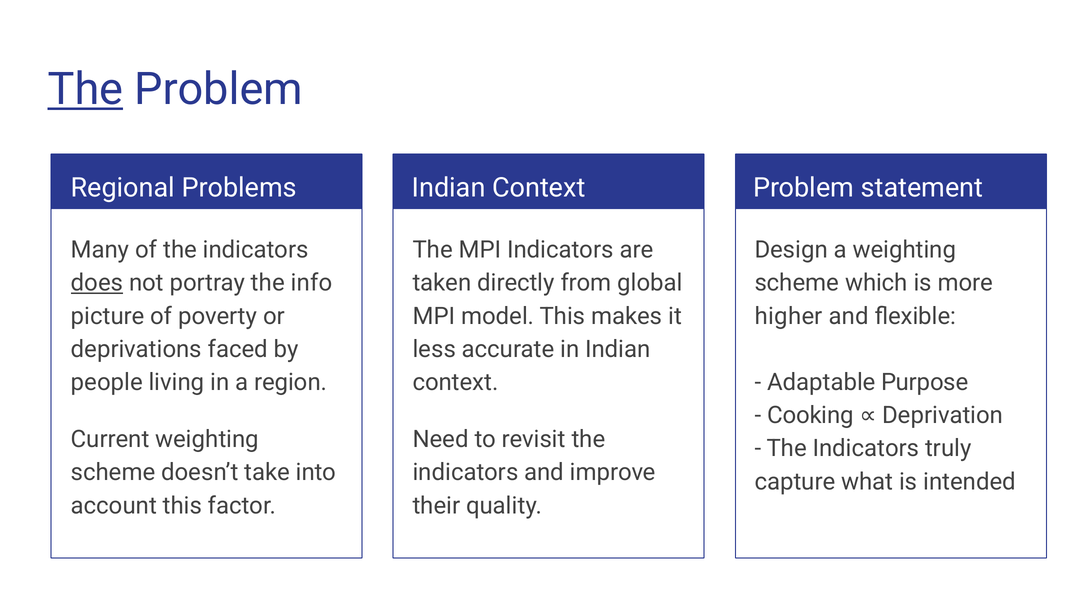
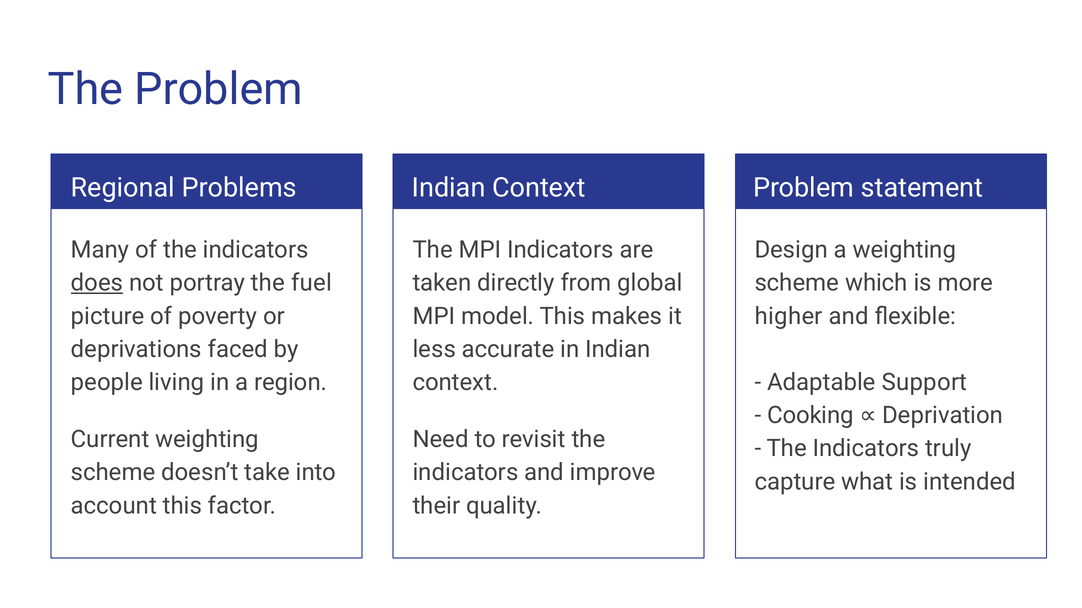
The underline: present -> none (85, 90)
info: info -> fuel (312, 283)
Purpose: Purpose -> Support (924, 383)
